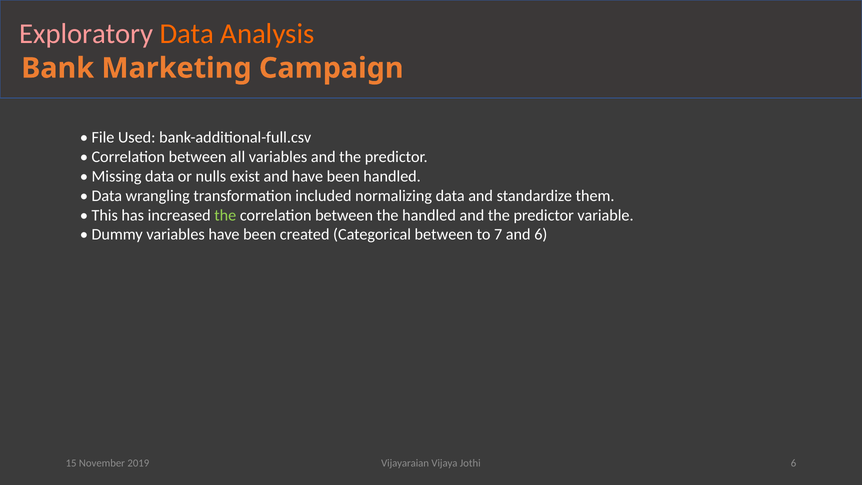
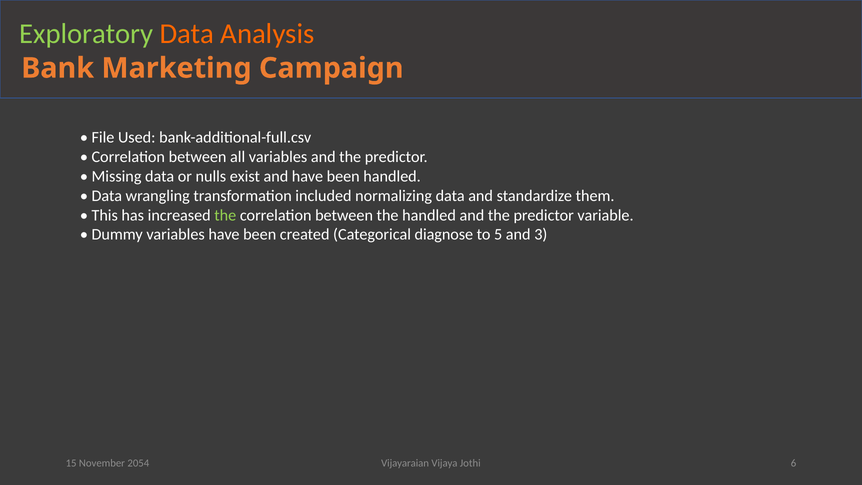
Exploratory colour: pink -> light green (86, 34)
Categorical between: between -> diagnose (444, 235)
7: 7 -> 5 (498, 235)
and 6: 6 -> 3 (541, 235)
2019: 2019 -> 2054 (138, 463)
